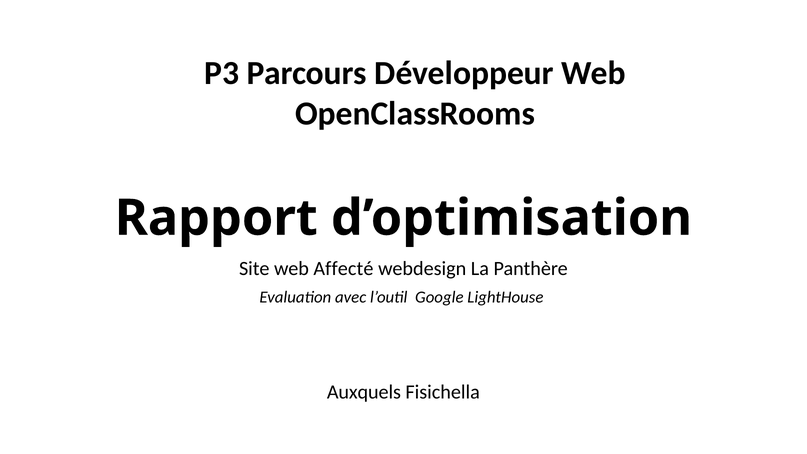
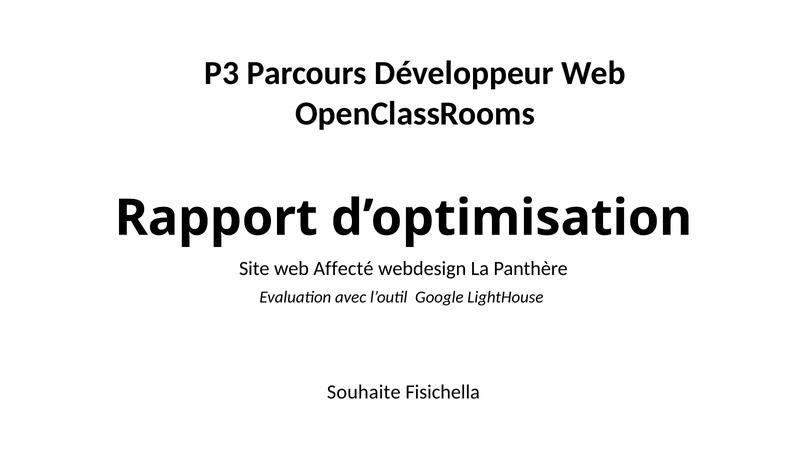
Auxquels: Auxquels -> Souhaite (364, 392)
